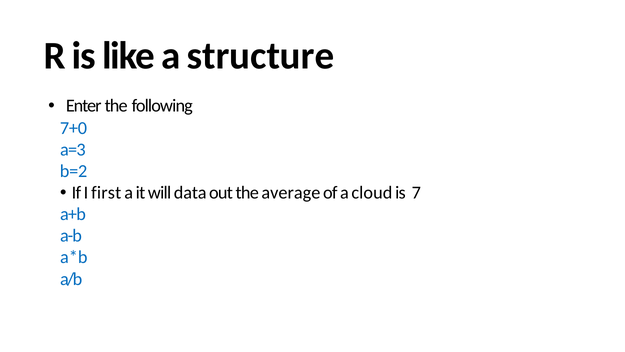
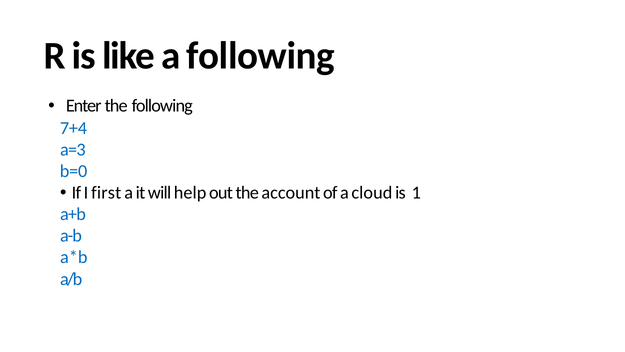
a structure: structure -> following (261, 56)
7+0: 7+0 -> 7+4 (74, 128)
b=2: b=2 -> b=0 (74, 171)
data: data -> help (190, 192)
average: average -> account (291, 192)
7: 7 -> 1 (416, 192)
